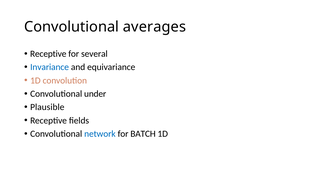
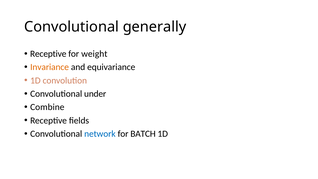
averages: averages -> generally (155, 27)
several: several -> weight (94, 54)
Invariance colour: blue -> orange (50, 67)
Plausible: Plausible -> Combine (47, 107)
